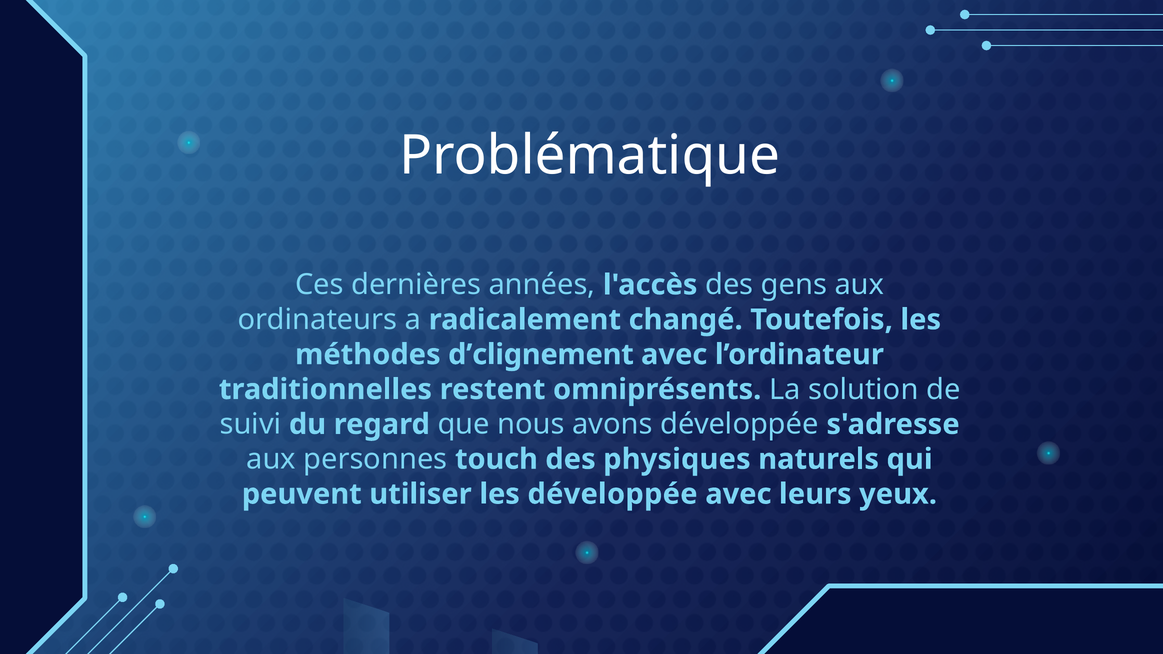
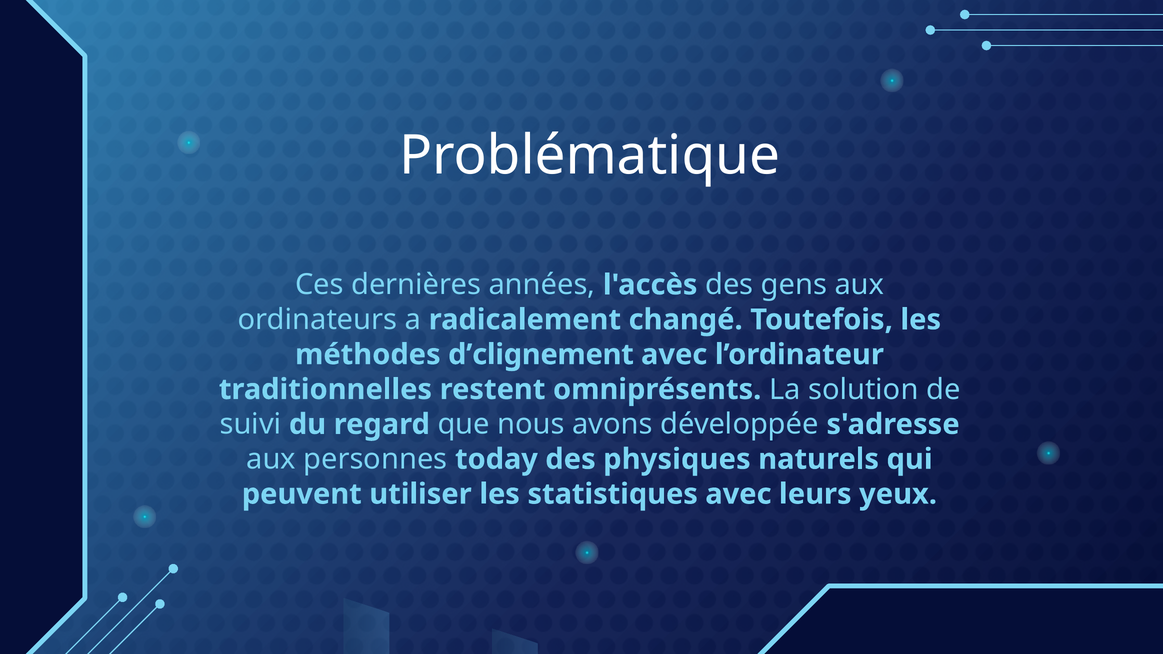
touch: touch -> today (496, 459)
les développée: développée -> statistiques (613, 494)
